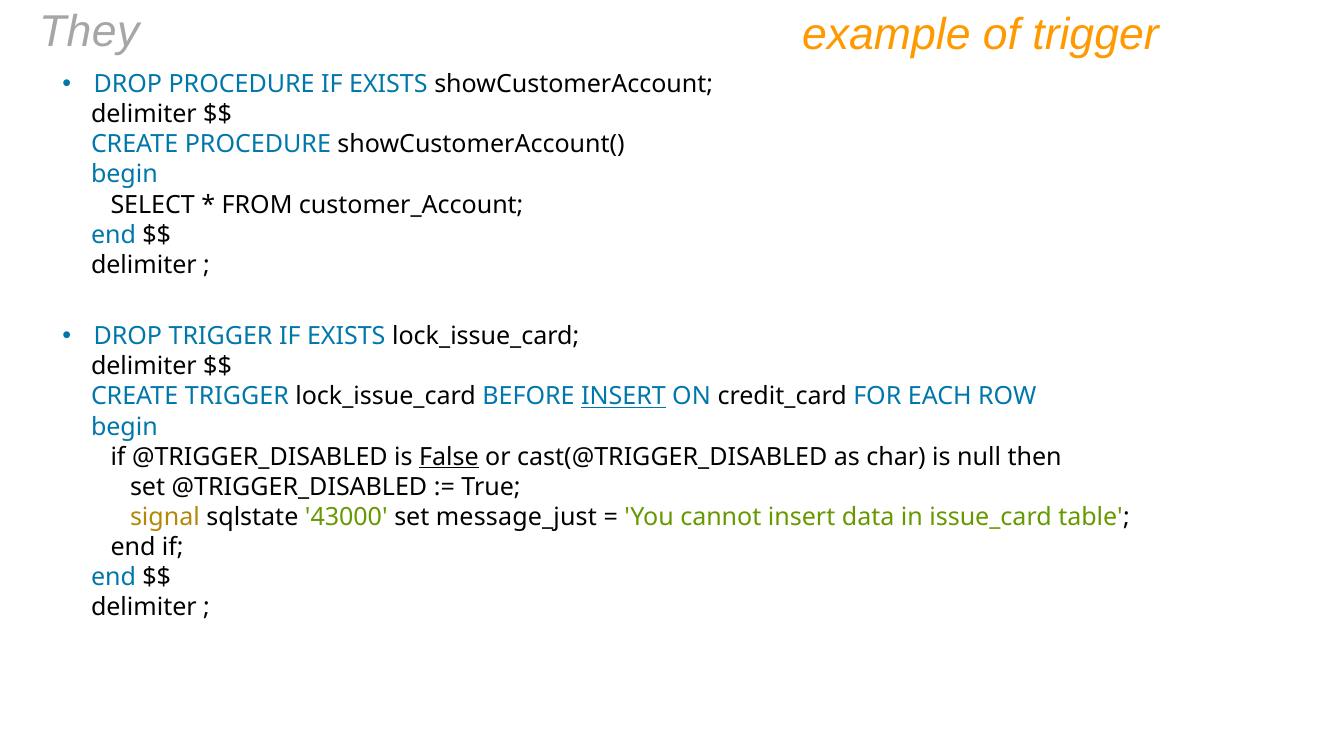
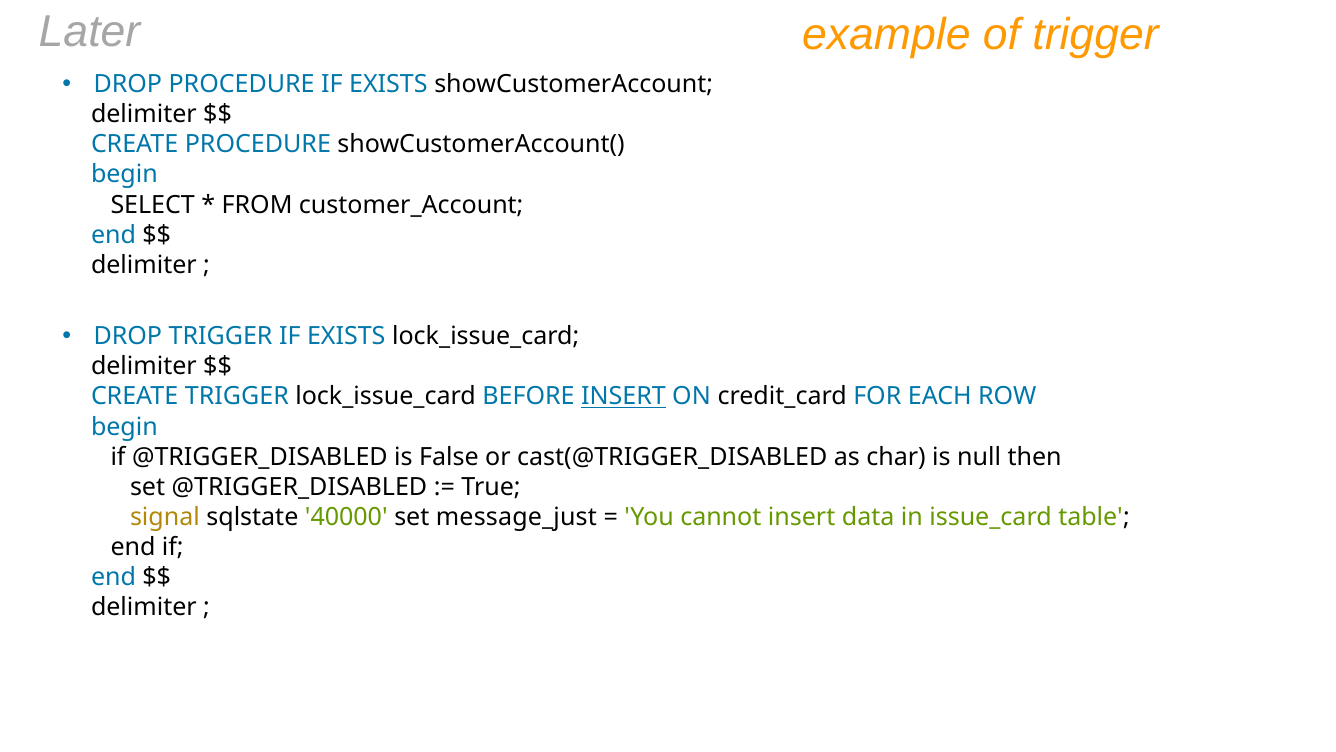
They: They -> Later (89, 32)
False underline: present -> none (449, 457)
43000: 43000 -> 40000 (346, 517)
